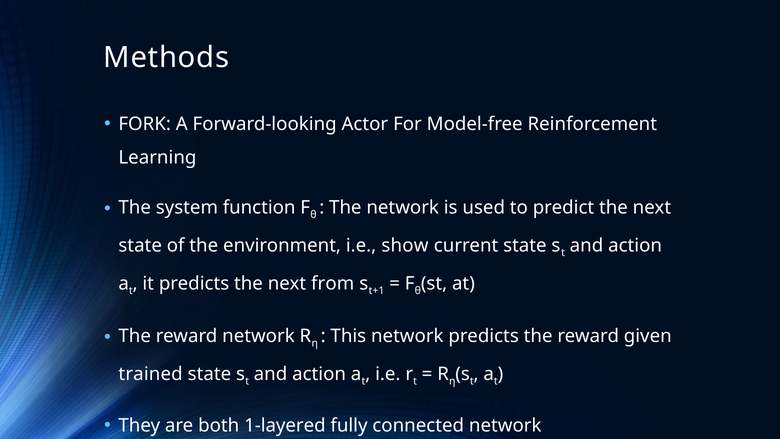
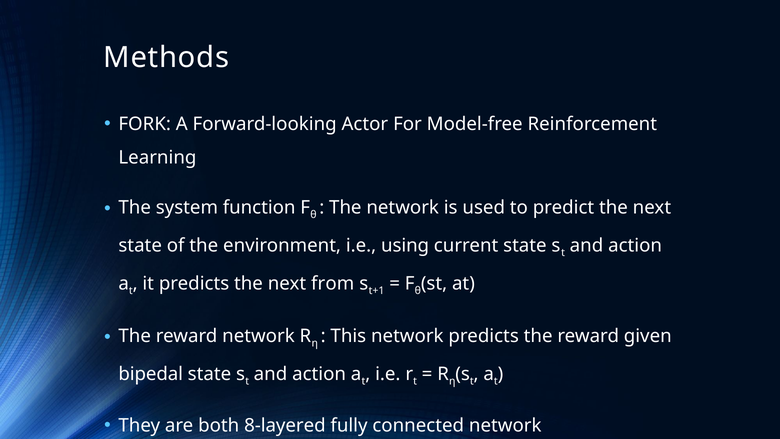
show: show -> using (405, 245)
trained: trained -> bipedal (151, 374)
1-layered: 1-layered -> 8-layered (285, 425)
